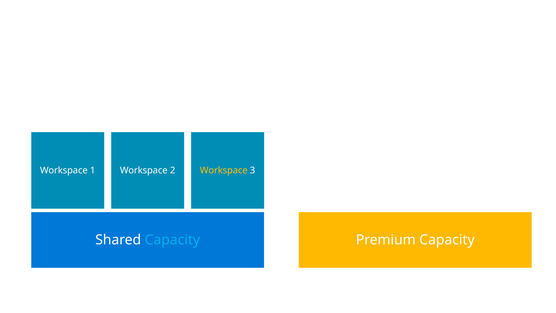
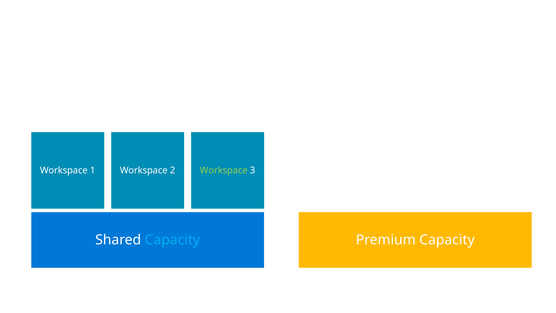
Workspace colour: yellow -> light green (224, 170)
